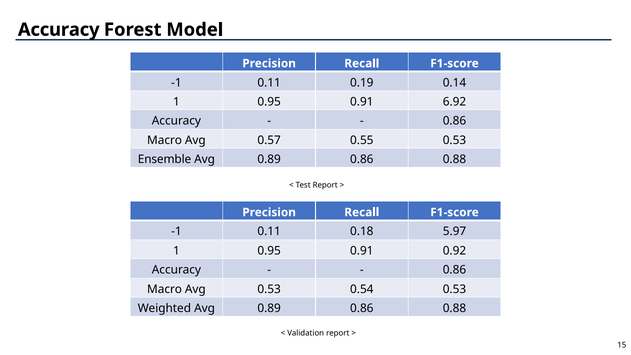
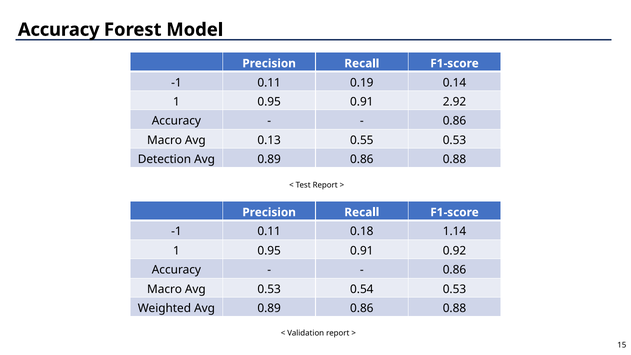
6.92: 6.92 -> 2.92 (454, 102)
0.57: 0.57 -> 0.13 (269, 140)
Ensemble: Ensemble -> Detection (164, 159)
5.97: 5.97 -> 1.14 (454, 231)
